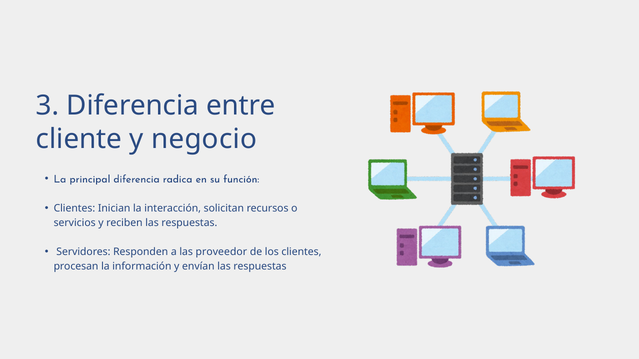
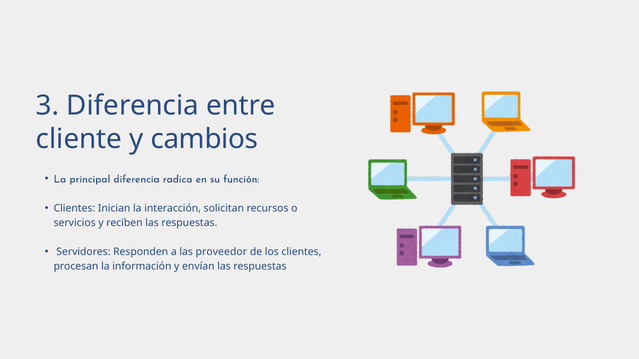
negocio: negocio -> cambios (204, 139)
